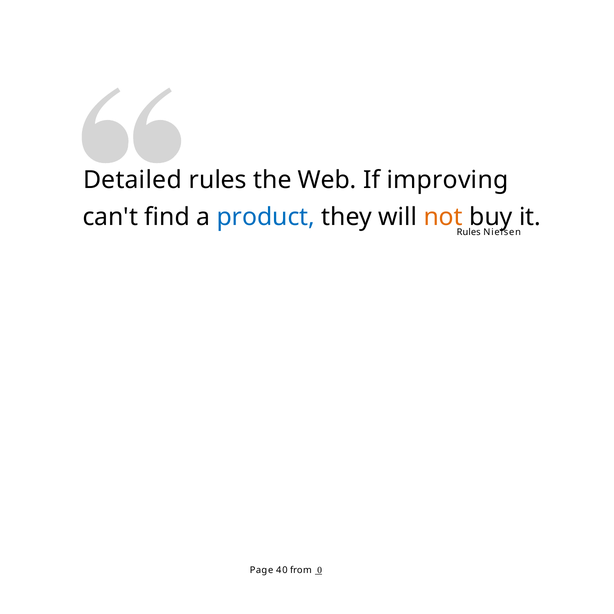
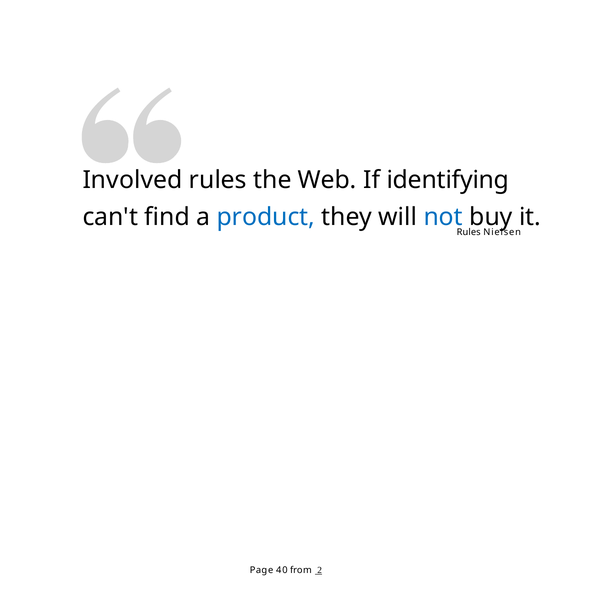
Detailed: Detailed -> Involved (132, 180)
improving: improving -> identifying (448, 180)
not colour: orange -> blue (443, 217)
0: 0 -> 2 (320, 570)
